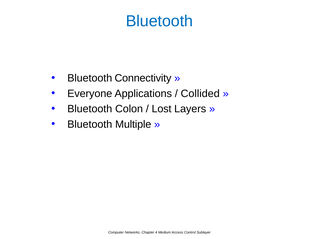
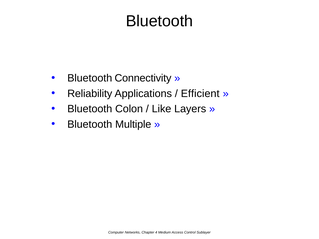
Bluetooth colour: blue -> black (159, 21)
Everyone: Everyone -> Reliability (90, 94)
Collided: Collided -> Efficient (200, 94)
Lost: Lost -> Like (162, 109)
